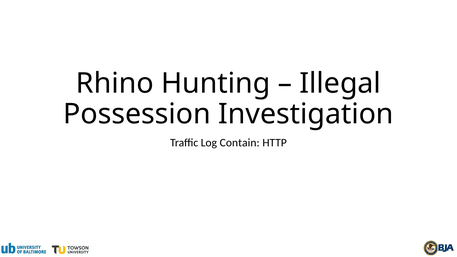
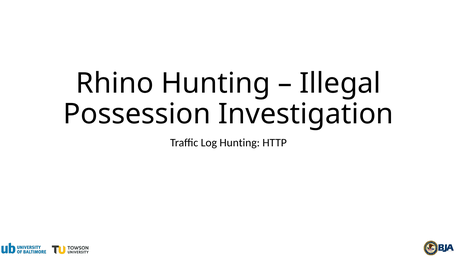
Log Contain: Contain -> Hunting (240, 143)
